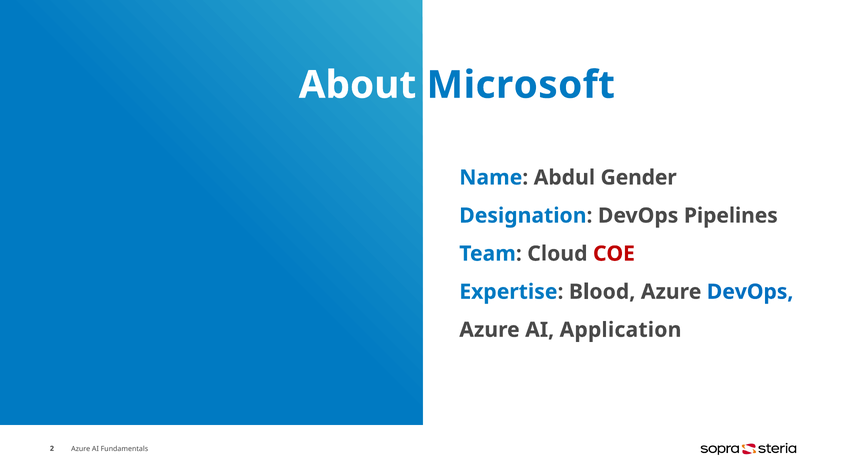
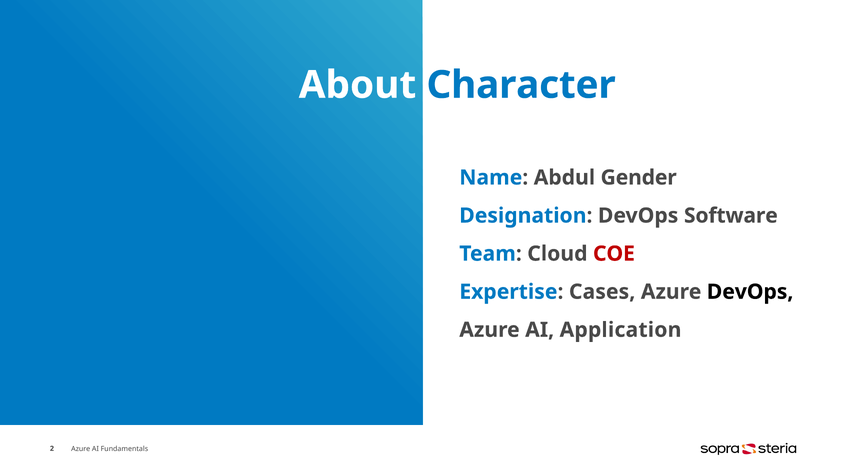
Microsoft: Microsoft -> Character (521, 85)
Pipelines: Pipelines -> Software (731, 216)
Blood: Blood -> Cases (602, 292)
DevOps colour: blue -> black (750, 292)
